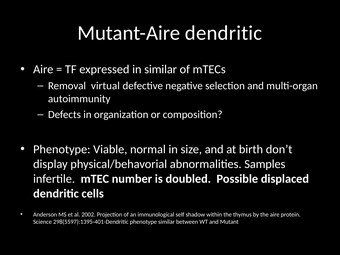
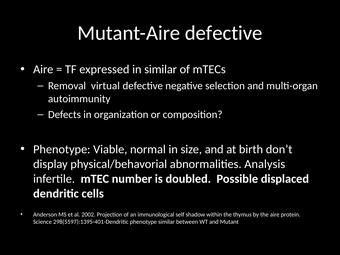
Mutant-Aire dendritic: dendritic -> defective (224, 33)
Samples: Samples -> Analysis (265, 164)
